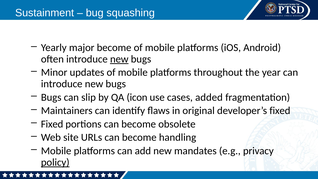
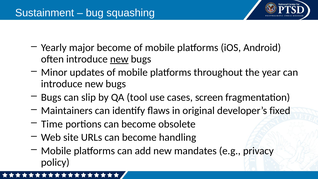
icon: icon -> tool (137, 97)
added: added -> screen (209, 97)
Fixed: Fixed -> Time (52, 124)
policy underline: present -> none (55, 162)
